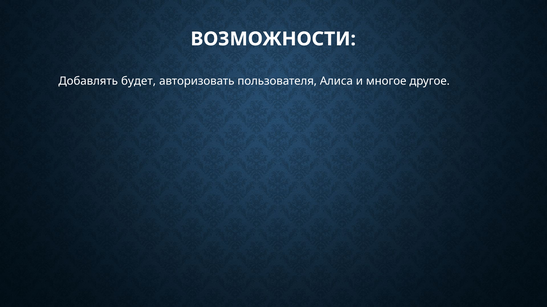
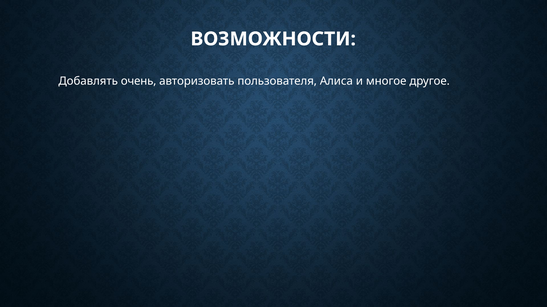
будет: будет -> очень (139, 81)
